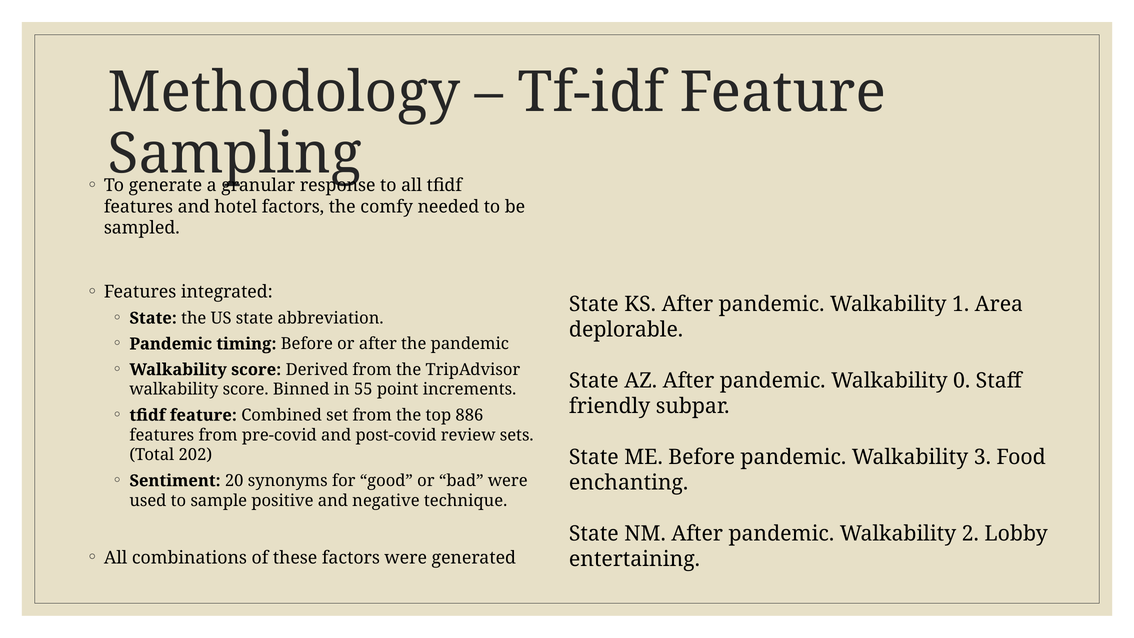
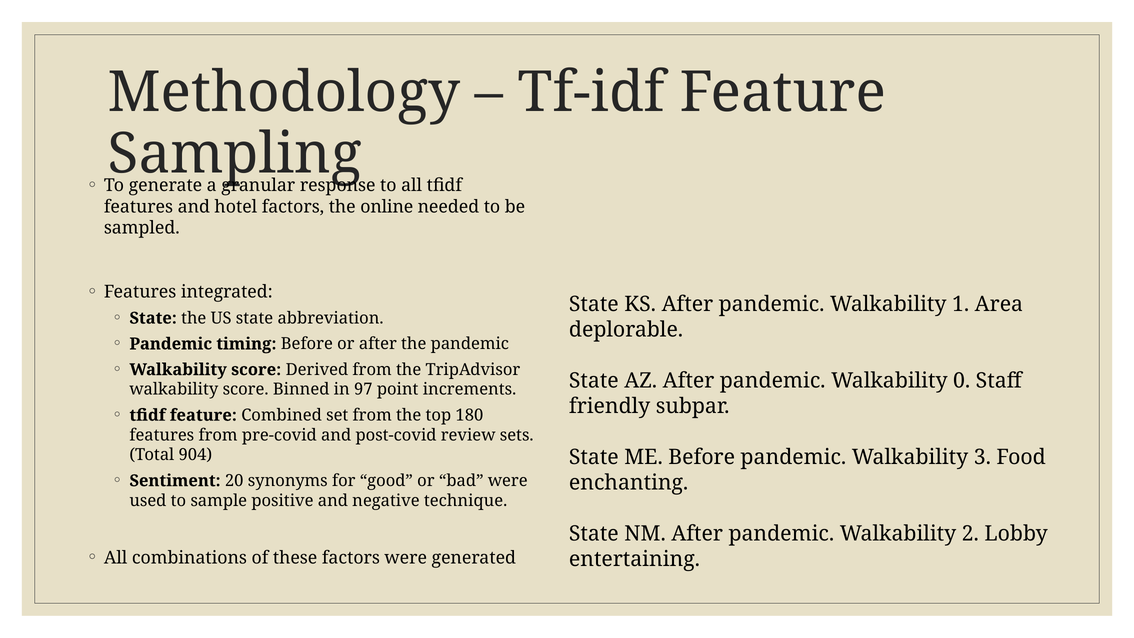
comfy: comfy -> online (387, 207)
55: 55 -> 97 (363, 389)
886: 886 -> 180 (469, 415)
202: 202 -> 904 (195, 455)
